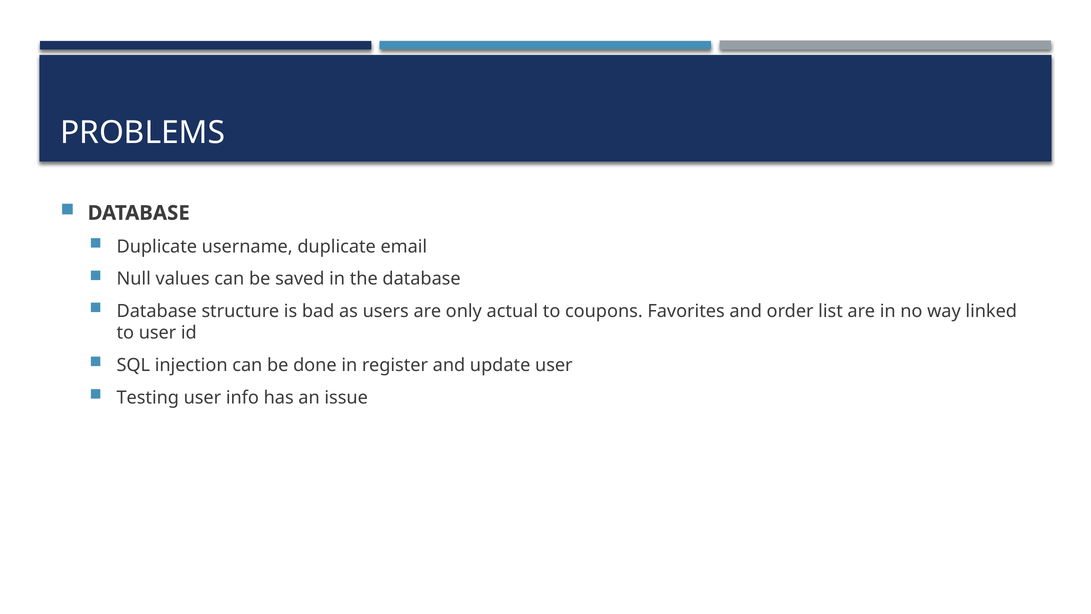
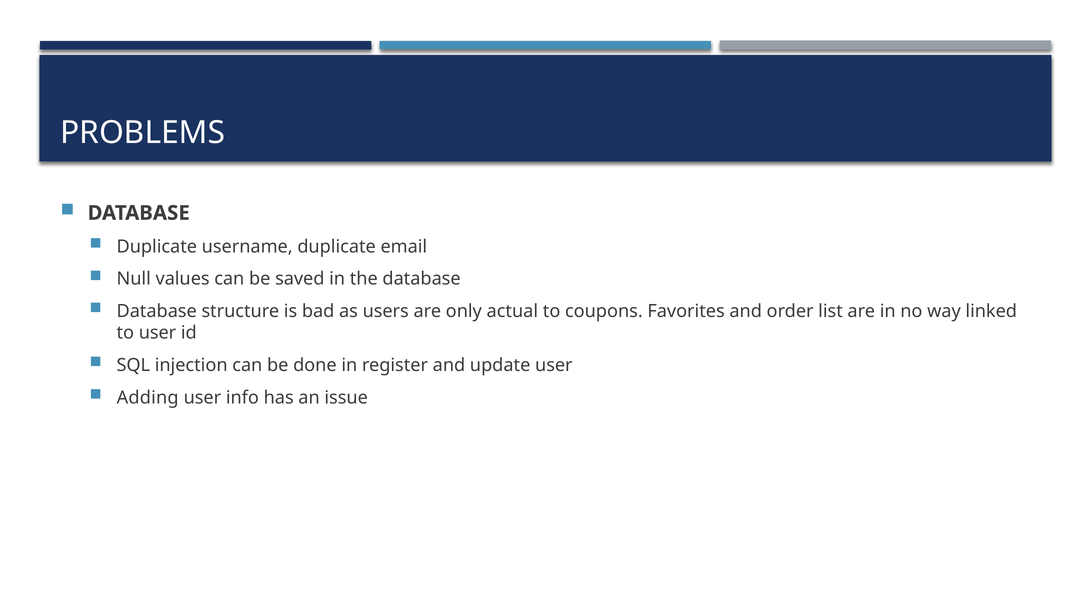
Testing: Testing -> Adding (148, 397)
